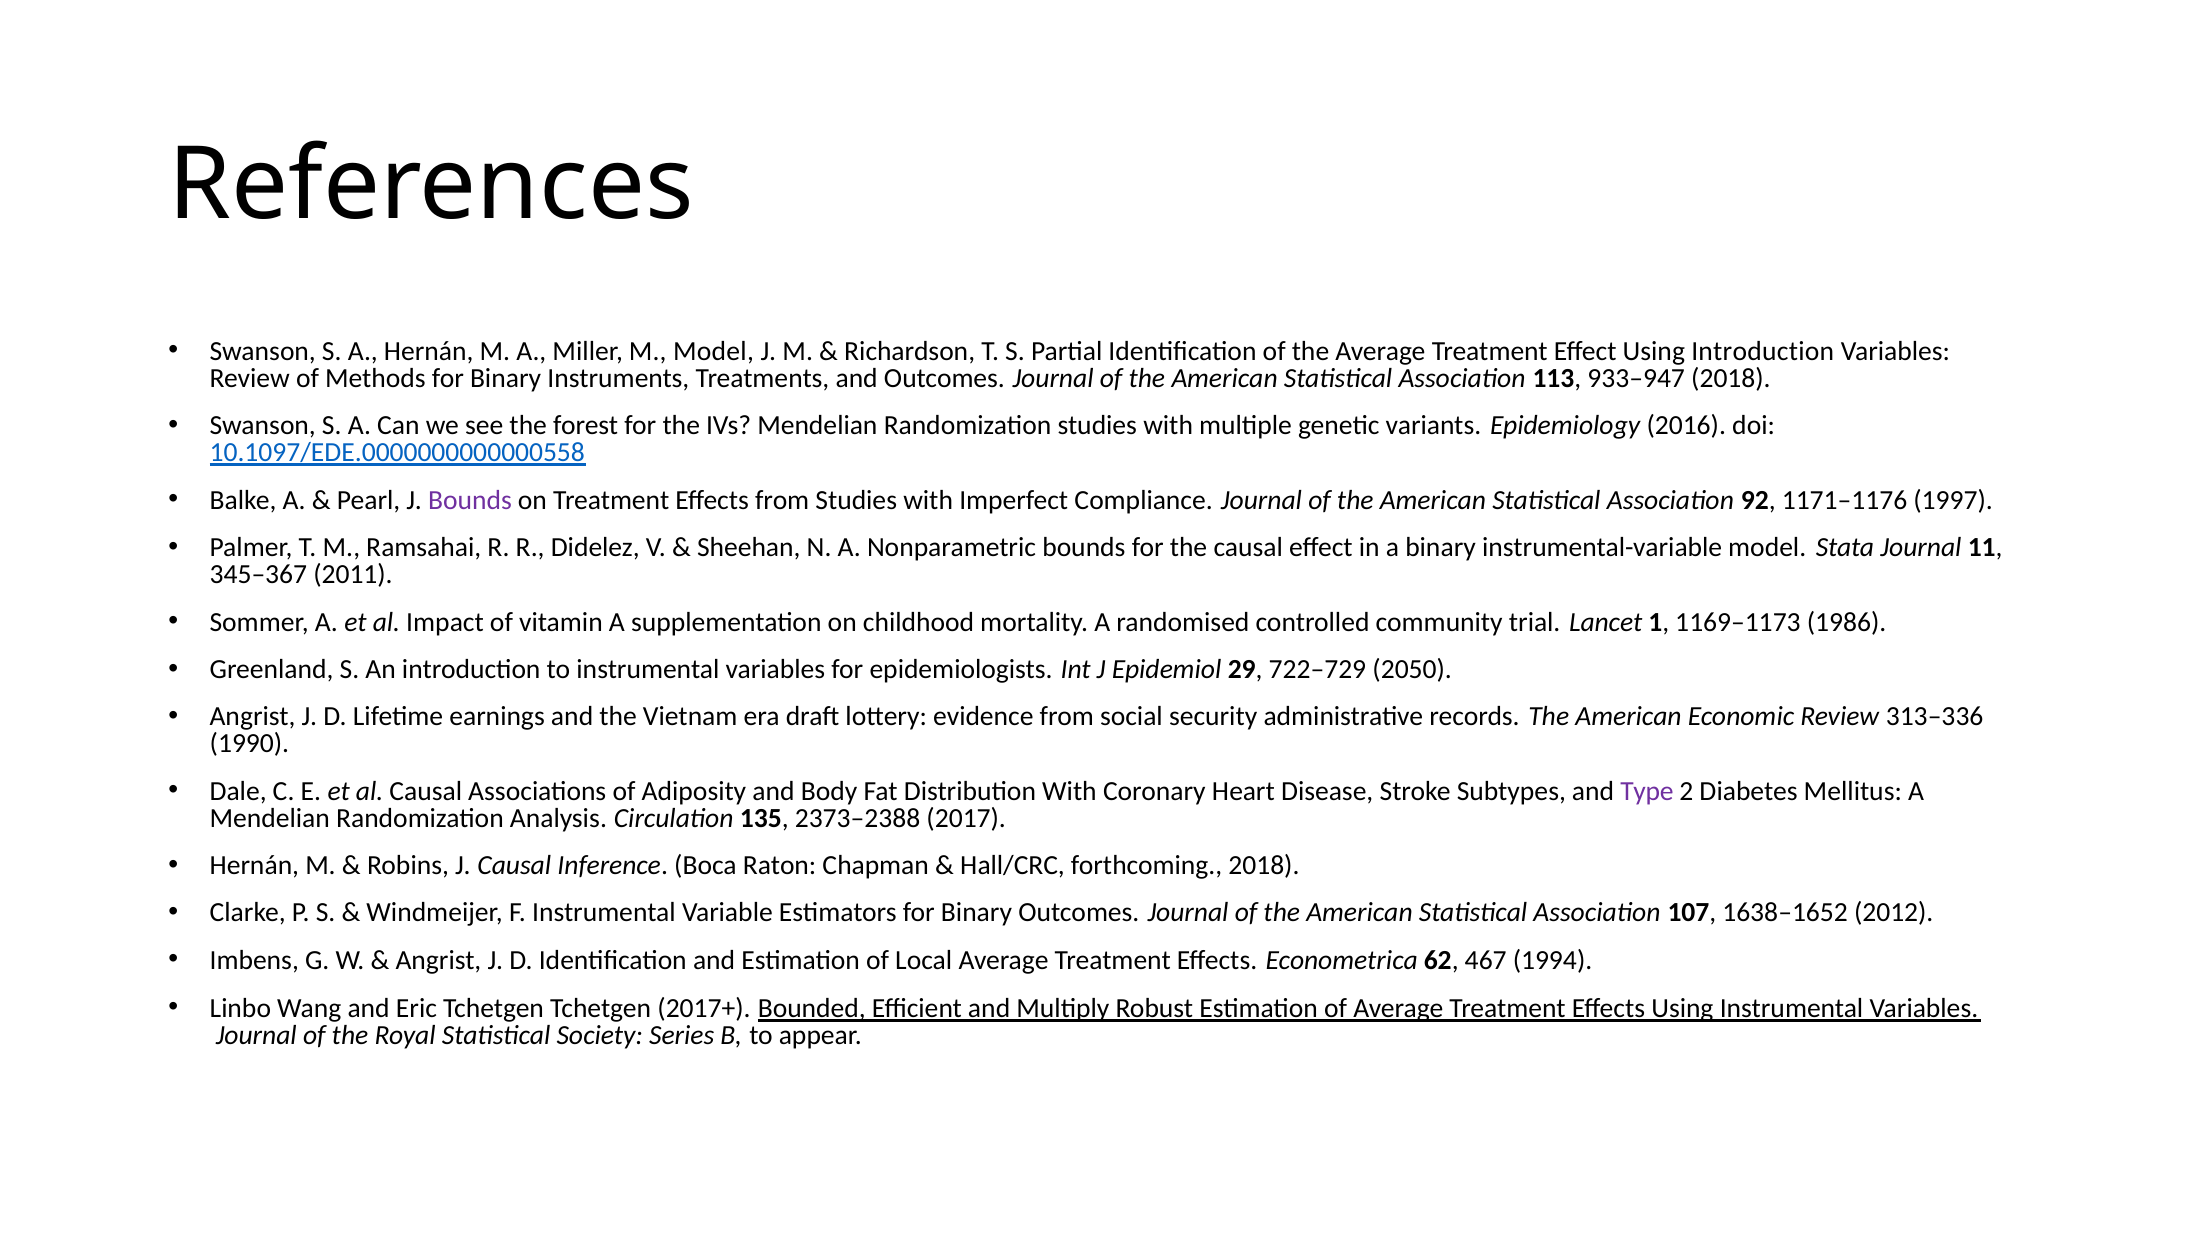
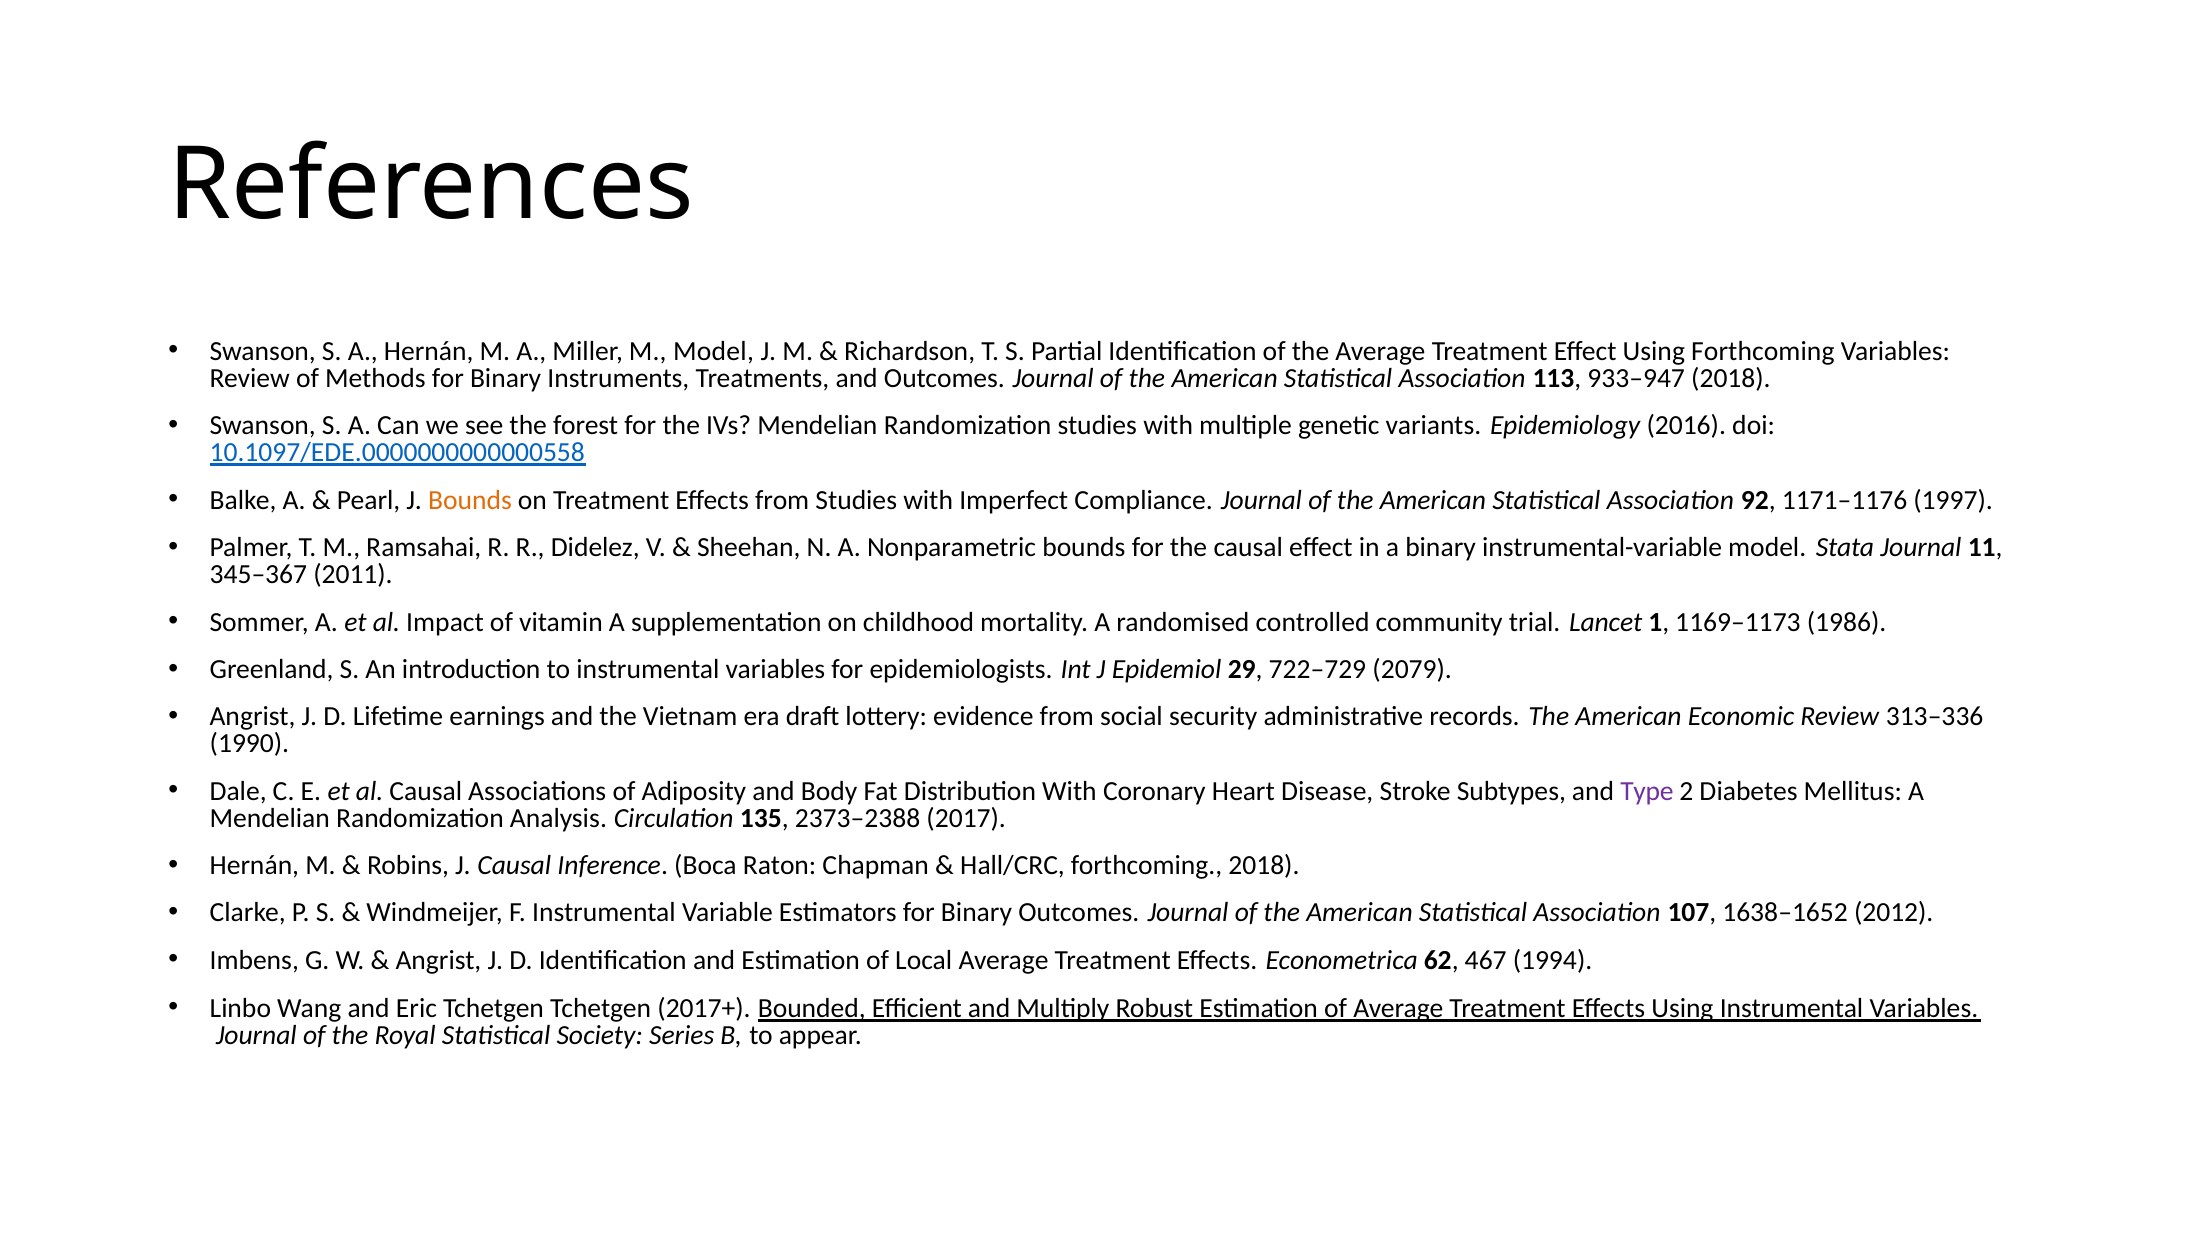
Using Introduction: Introduction -> Forthcoming (1763, 351)
Bounds colour: purple -> orange (470, 500)
2050: 2050 -> 2079 (1412, 669)
